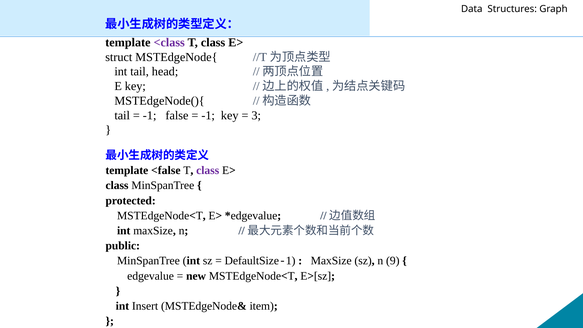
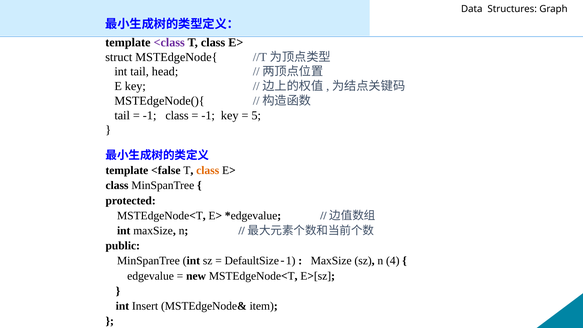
-1 false: false -> class (177, 115)
3: 3 -> 5 (256, 115)
class colour: purple -> orange (208, 170)
9: 9 -> 4 (393, 261)
